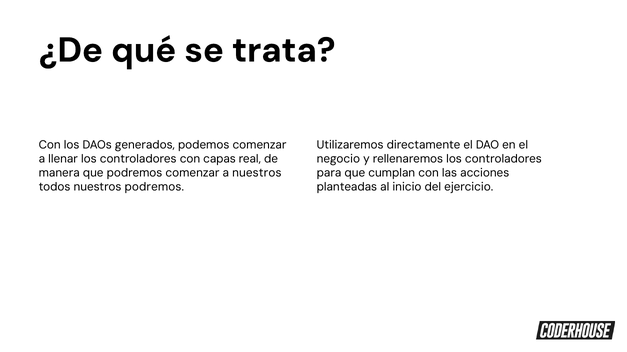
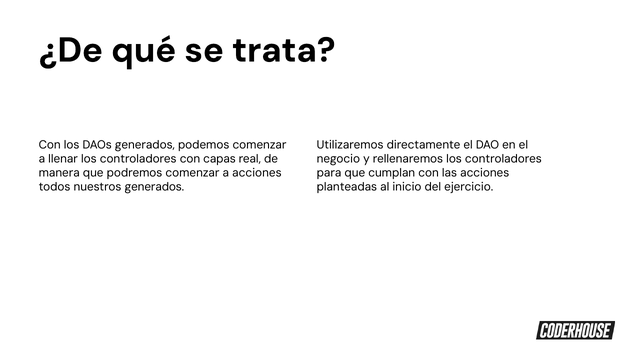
a nuestros: nuestros -> acciones (257, 173)
nuestros podremos: podremos -> generados (154, 187)
